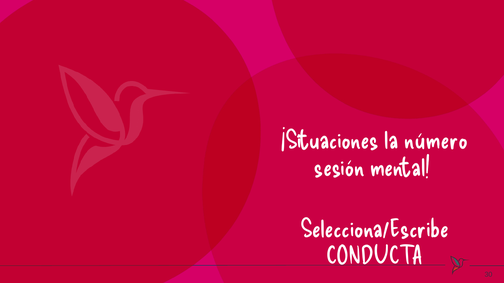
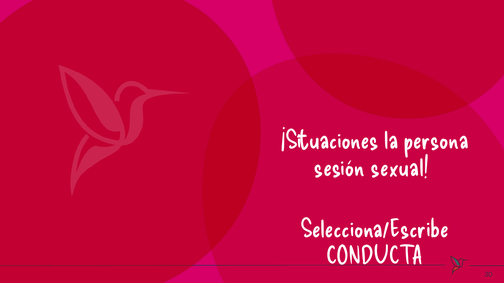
número: número -> persona (436, 141)
mental: mental -> sexual (400, 168)
